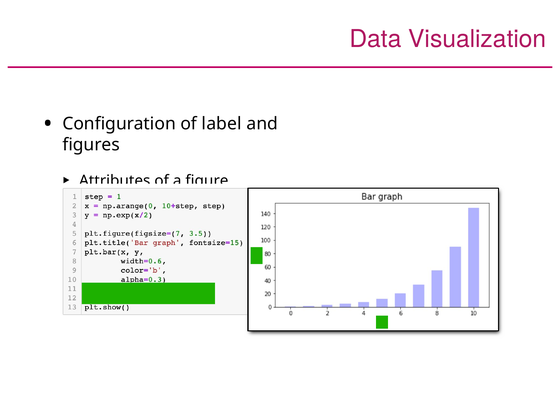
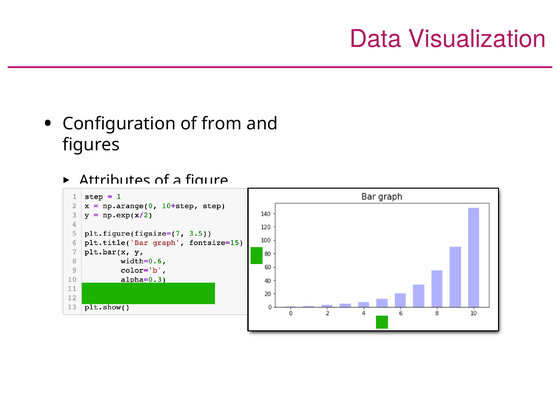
label: label -> from (222, 124)
